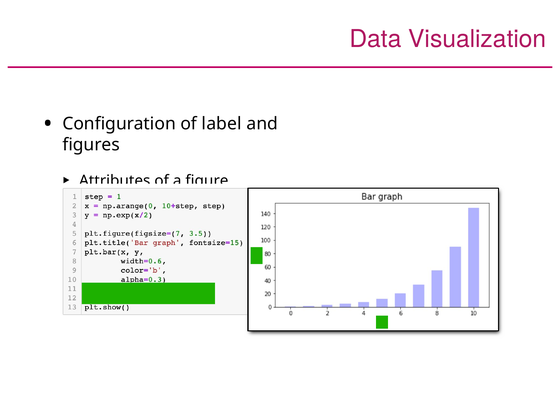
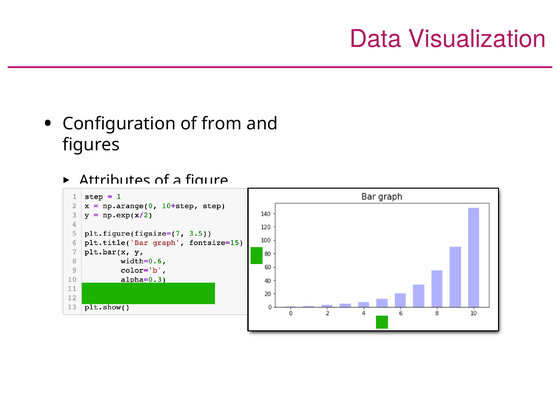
label: label -> from (222, 124)
